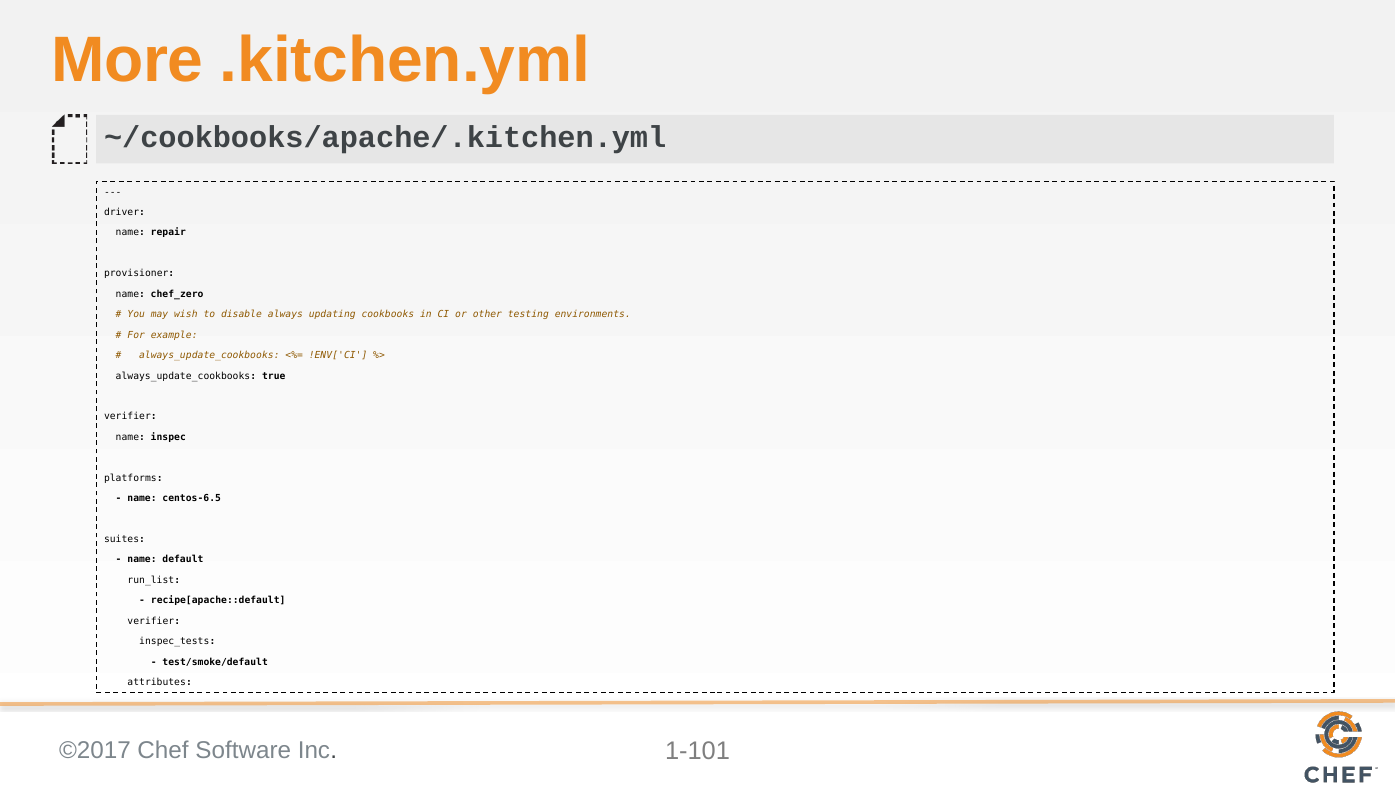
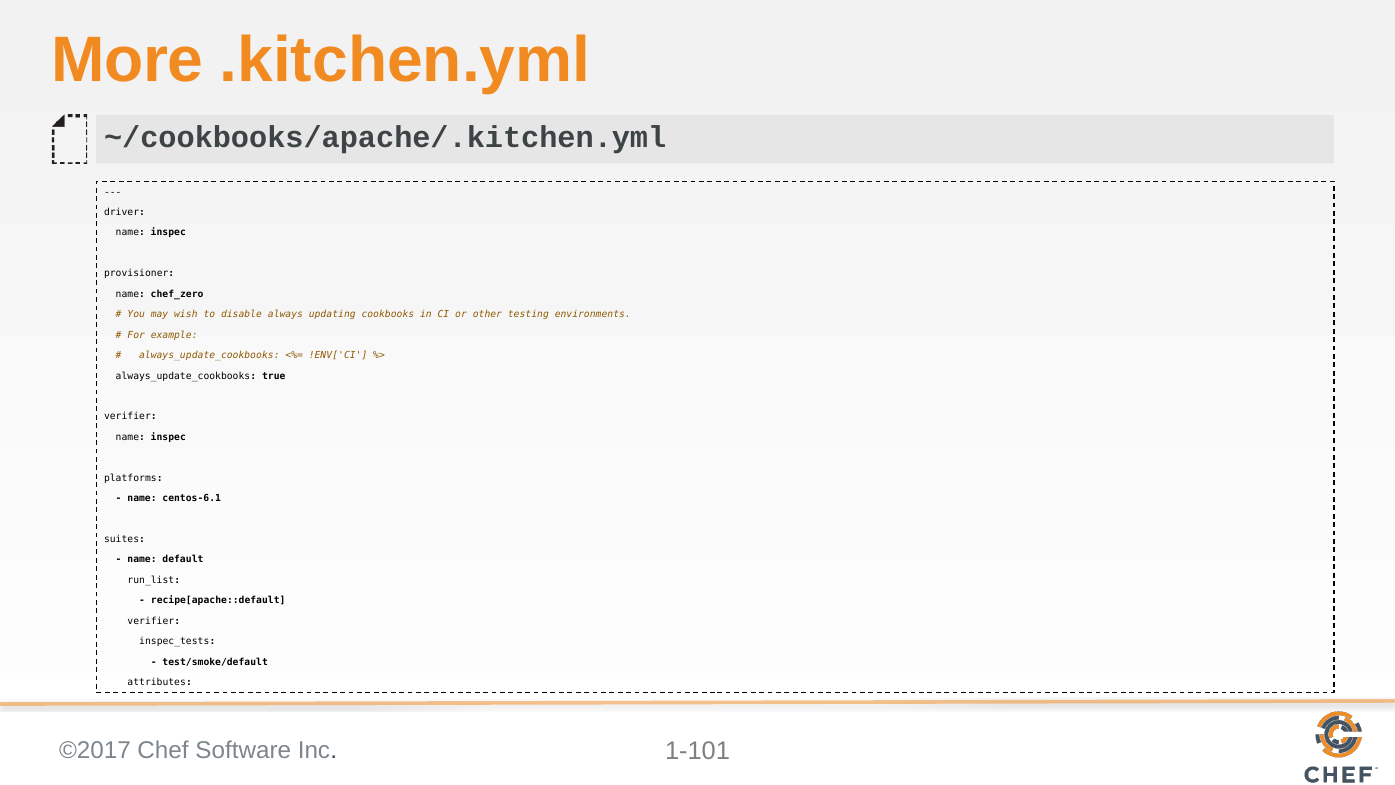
repair: repair -> inspec (168, 233)
centos-6.5: centos-6.5 -> centos-6.1 (192, 498)
